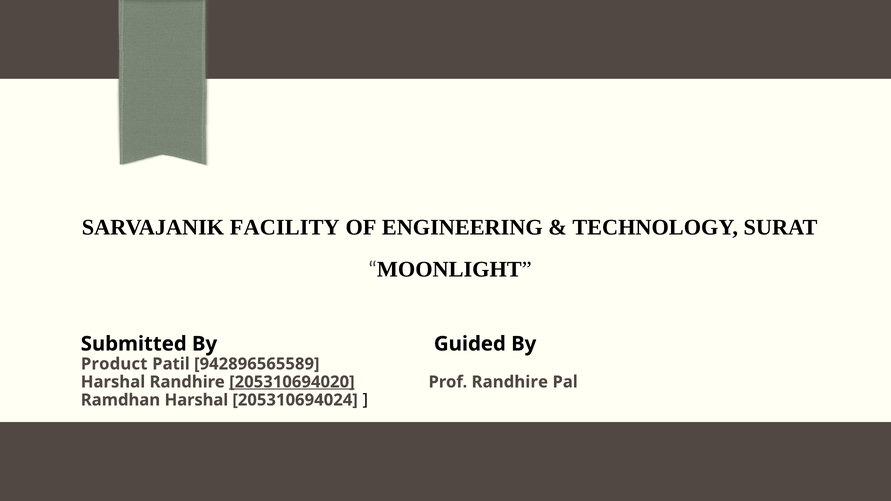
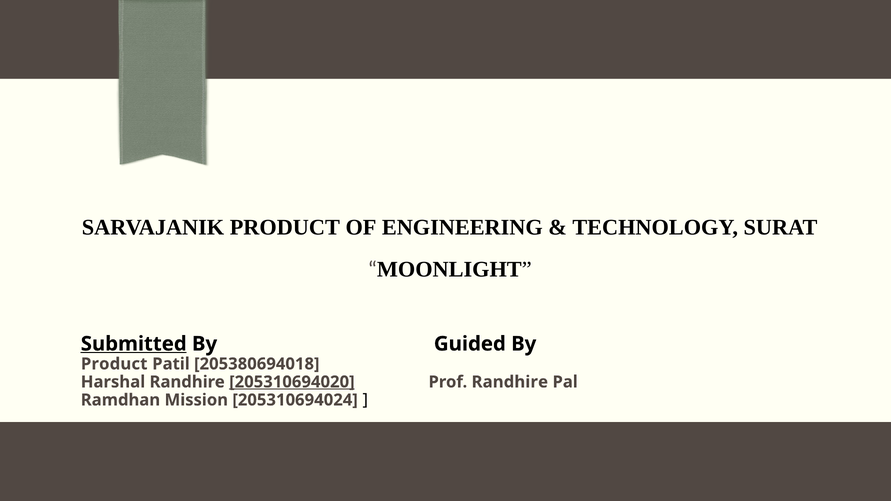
SARVAJANIK FACILITY: FACILITY -> PRODUCT (285, 227)
Submitted underline: none -> present (134, 344)
942896565589: 942896565589 -> 205380694018 (257, 364)
Ramdhan Harshal: Harshal -> Mission (196, 400)
